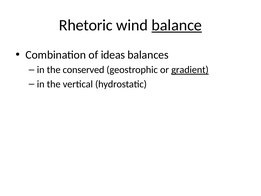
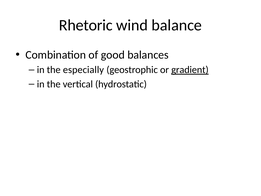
balance underline: present -> none (177, 25)
ideas: ideas -> good (113, 55)
conserved: conserved -> especially (83, 70)
